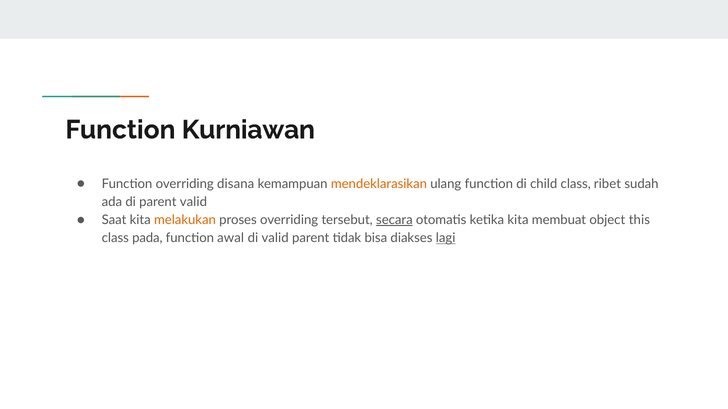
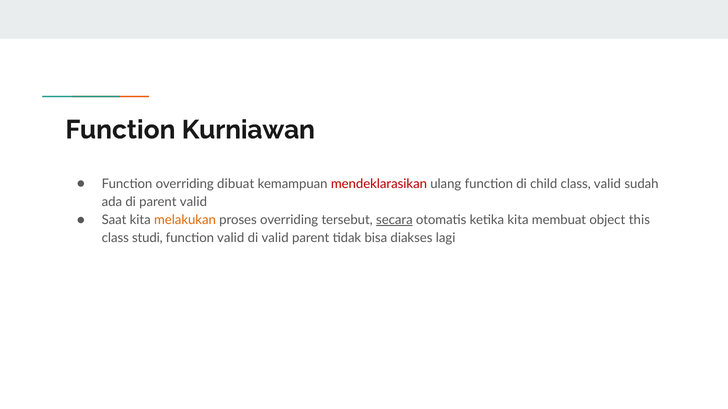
disana: disana -> dibuat (236, 184)
mendeklarasikan colour: orange -> red (379, 184)
class ribet: ribet -> valid (607, 184)
pada: pada -> studi (147, 238)
function awal: awal -> valid (231, 238)
lagi underline: present -> none (446, 238)
